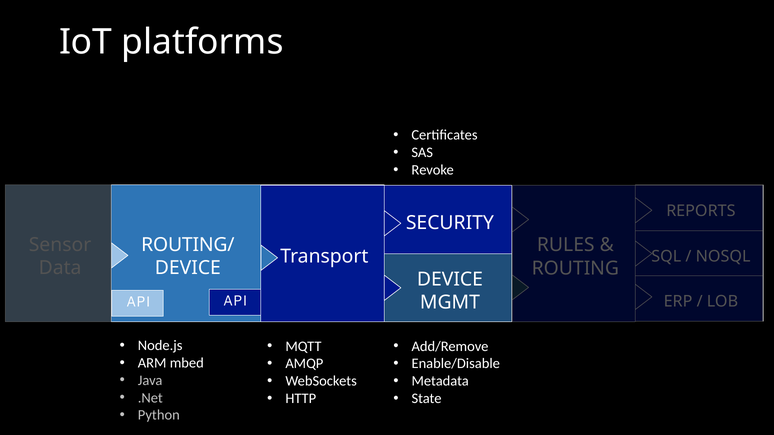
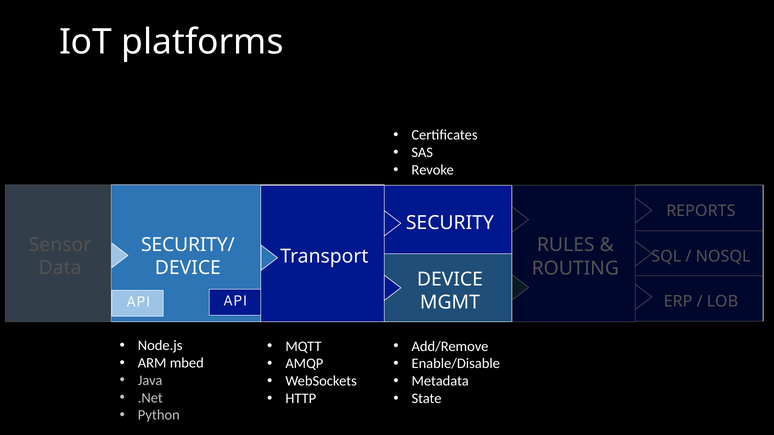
ROUTING/: ROUTING/ -> SECURITY/ (188, 245)
